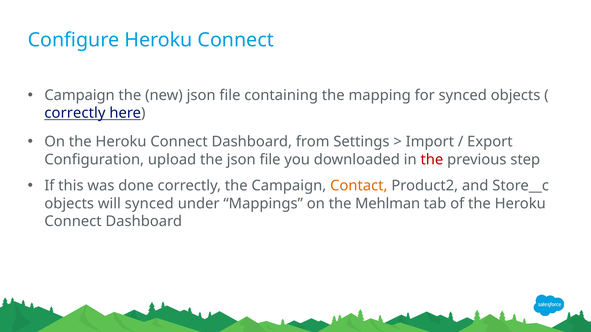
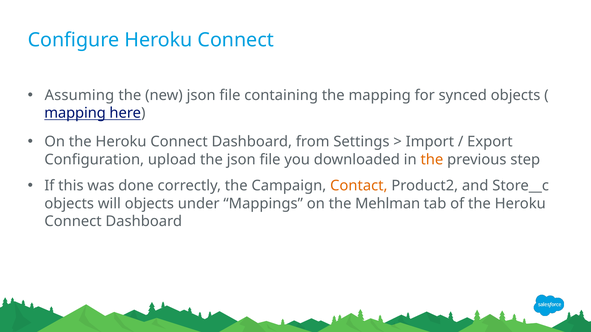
Campaign: Campaign -> Assuming (79, 95)
correctly: correctly -> mapping (75, 113)
the colour: red -> orange (432, 160)
will synced: synced -> objects (149, 204)
